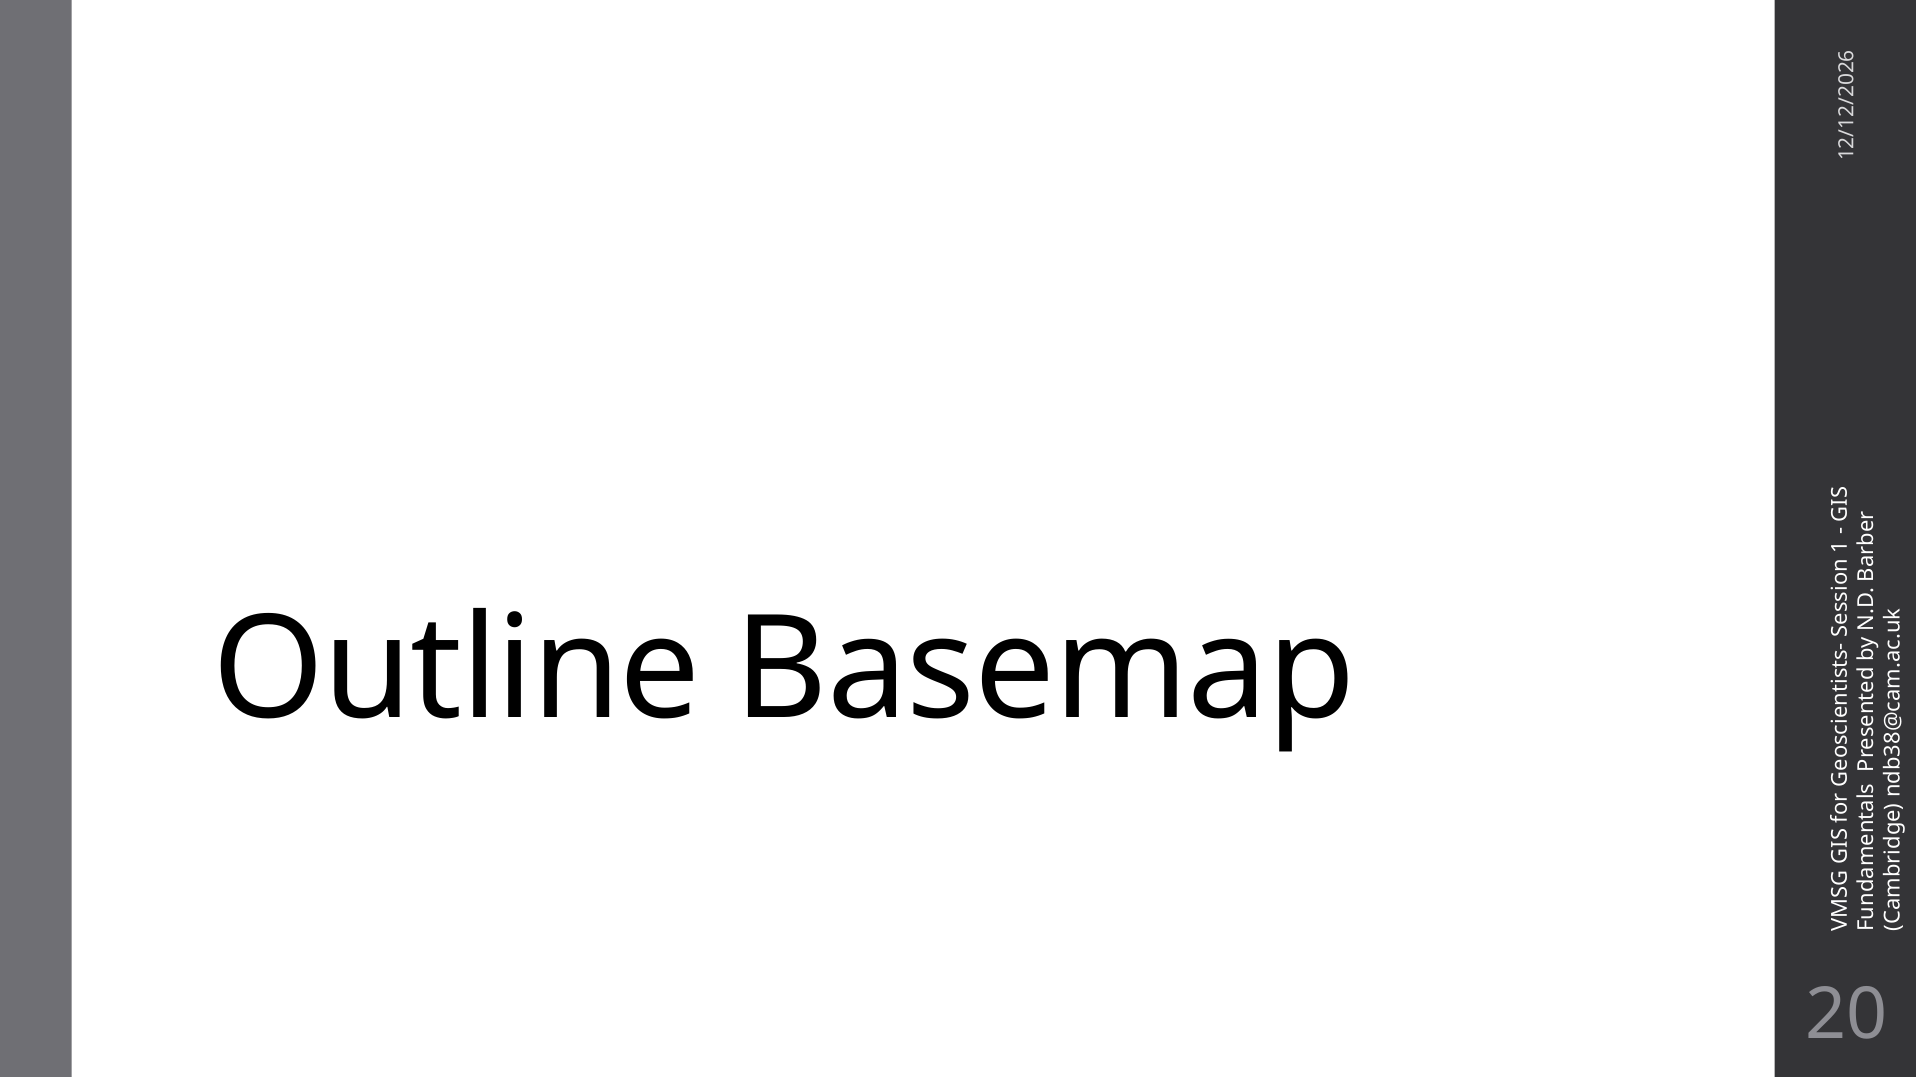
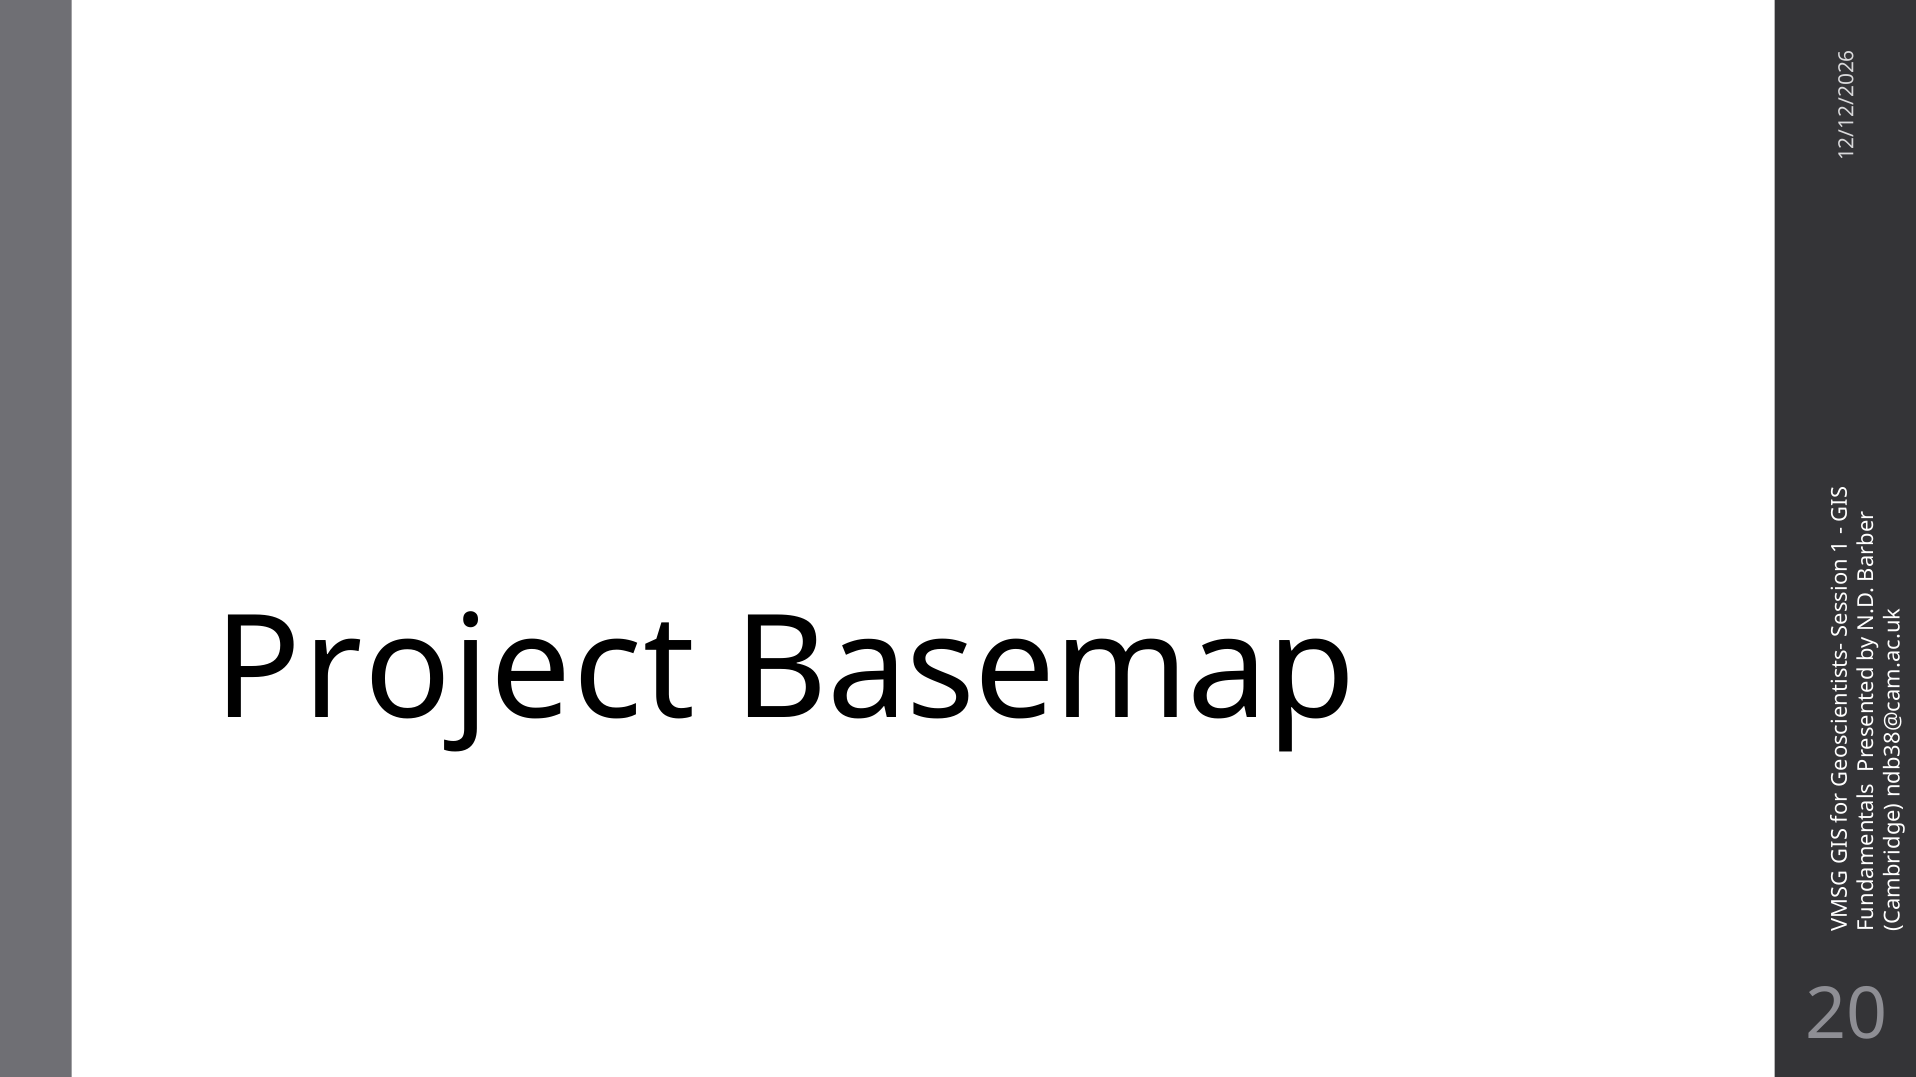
Outline: Outline -> Project (455, 670)
